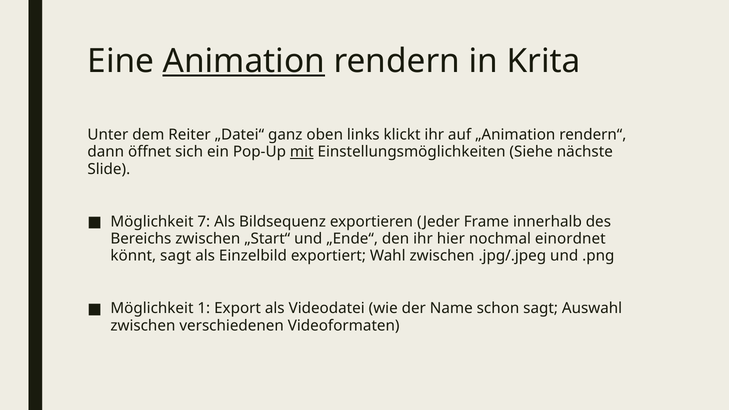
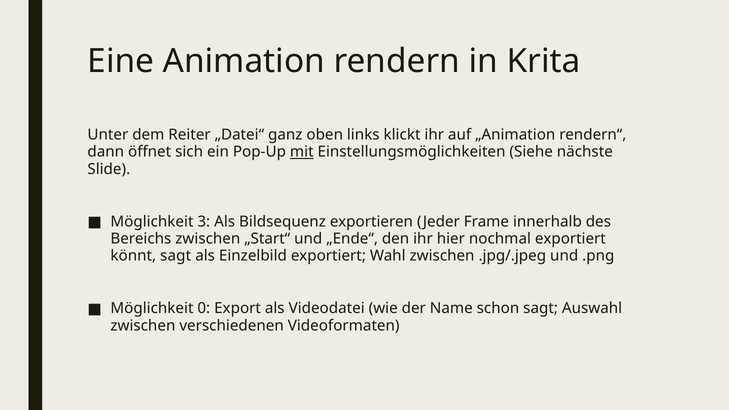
Animation underline: present -> none (244, 61)
7: 7 -> 3 (204, 222)
nochmal einordnet: einordnet -> exportiert (570, 239)
1: 1 -> 0 (204, 308)
